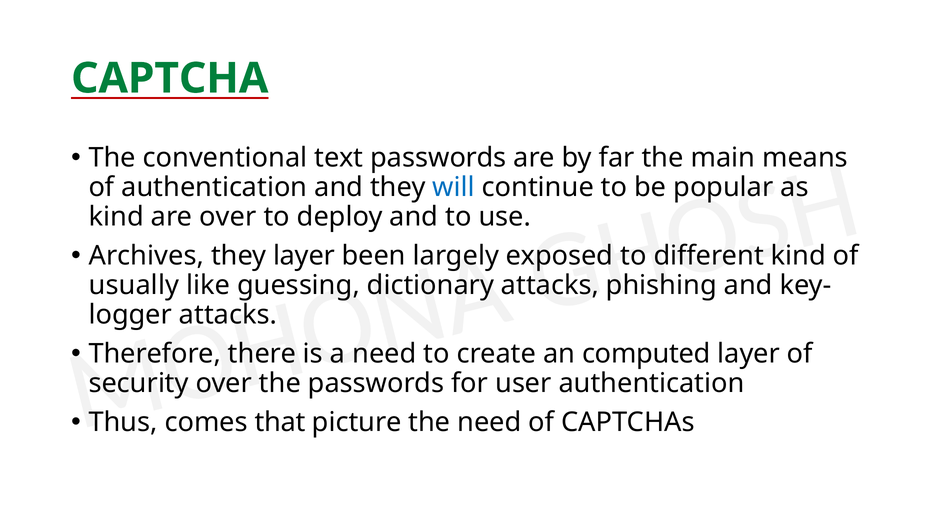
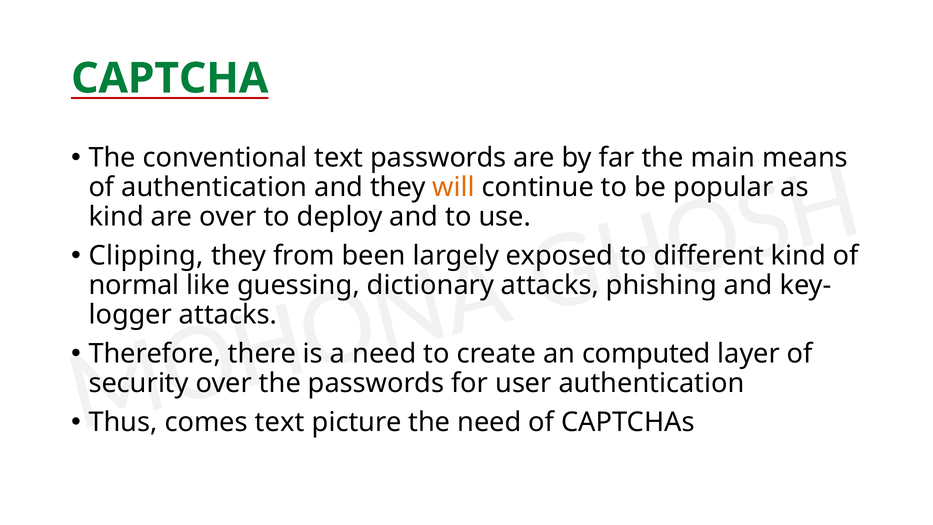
will colour: blue -> orange (454, 187)
Archives: Archives -> Clipping (146, 256)
they layer: layer -> from (304, 256)
usually: usually -> normal (134, 285)
that: that -> text (280, 422)
